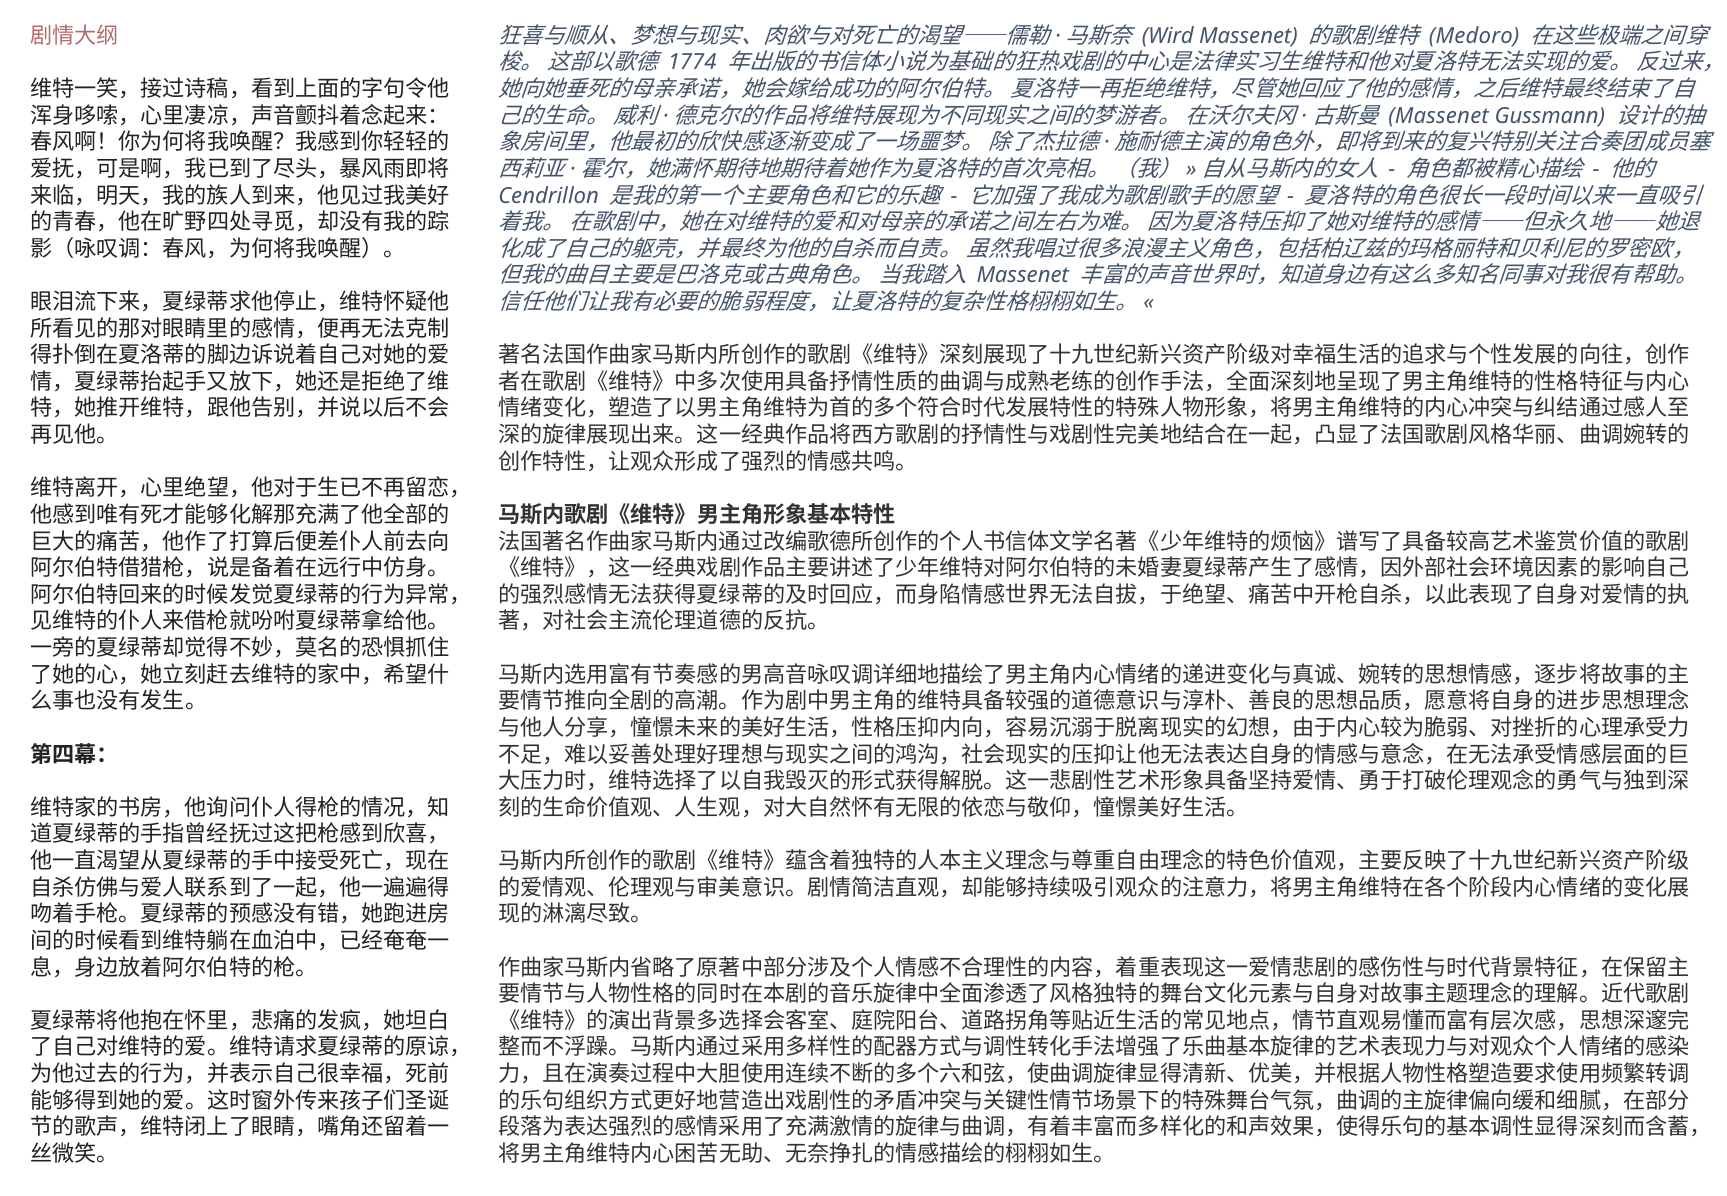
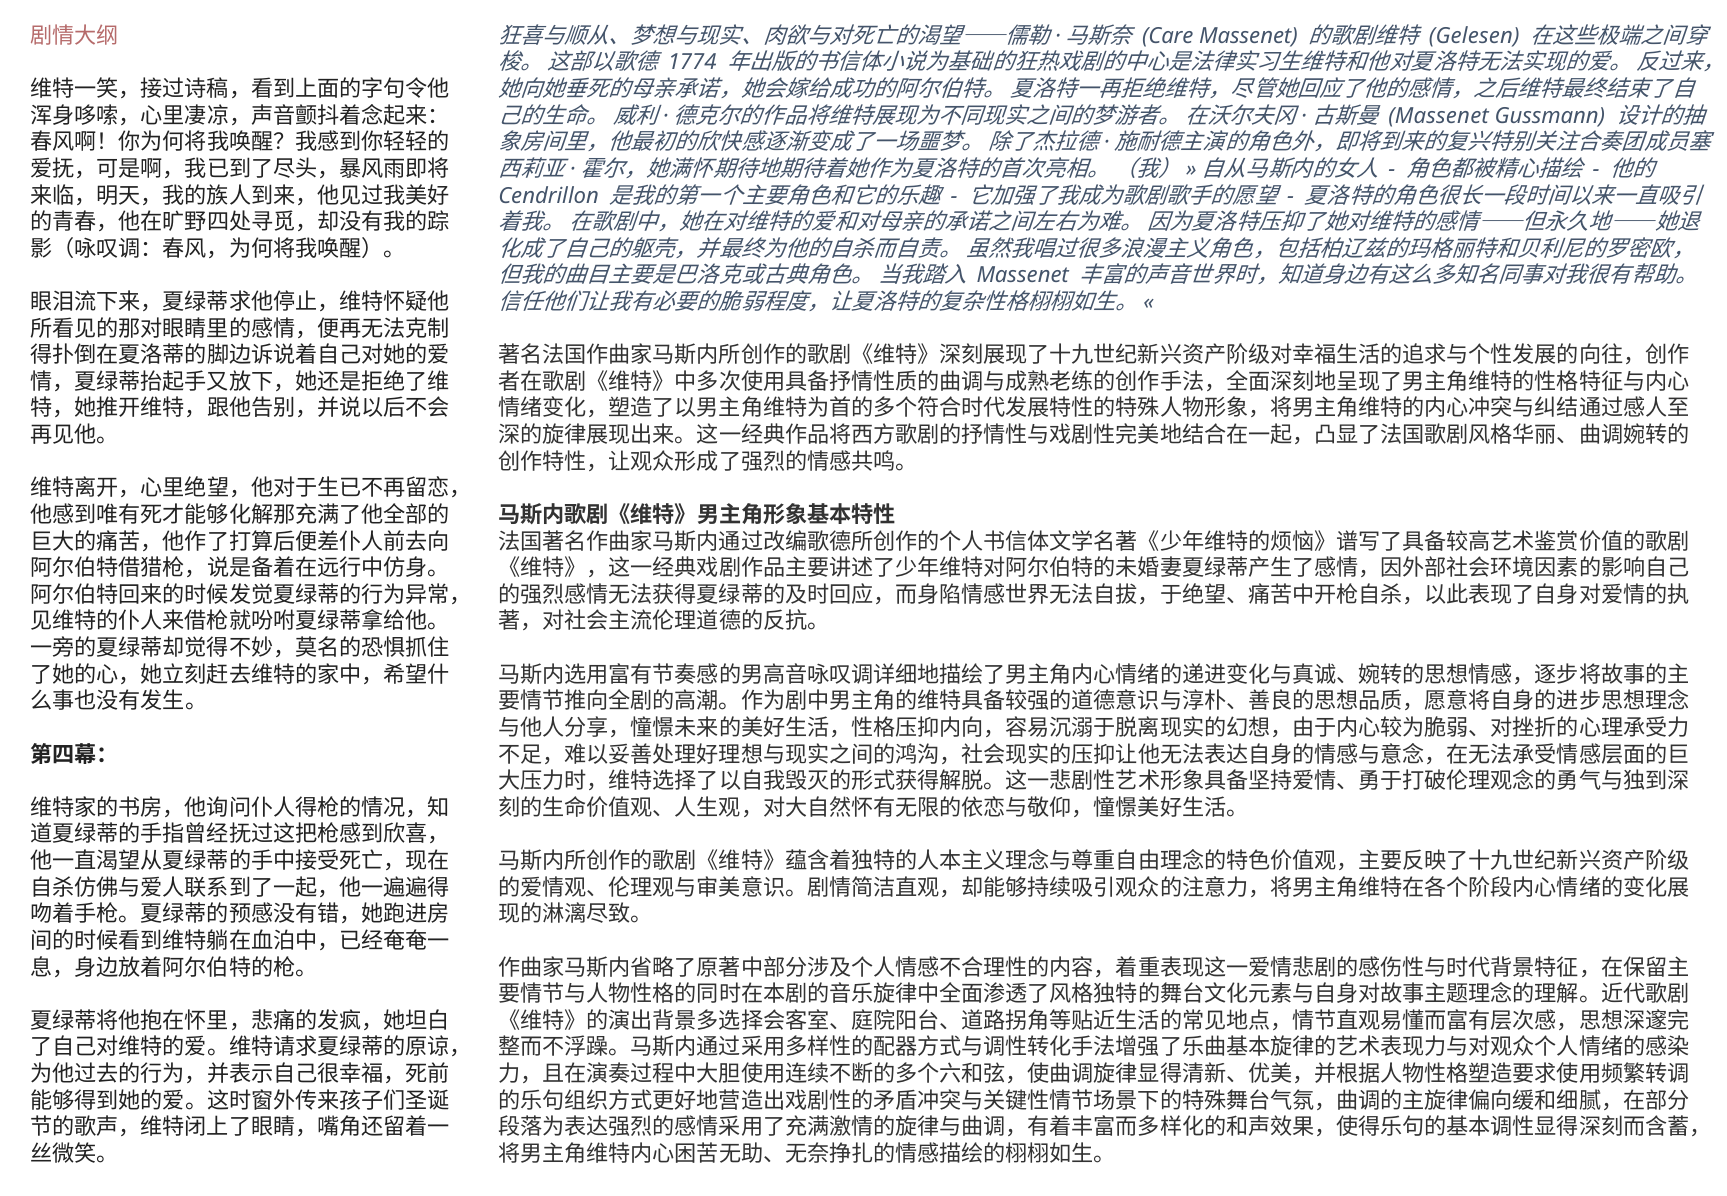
Wird: Wird -> Care (1168, 36)
Medoro: Medoro -> Gelesen (1474, 36)
